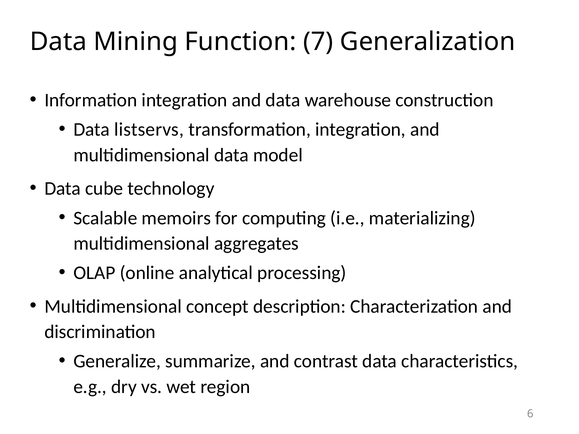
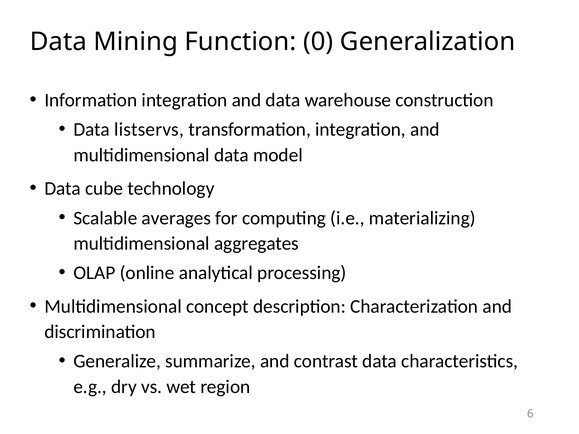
7: 7 -> 0 (318, 42)
memoirs: memoirs -> averages (176, 218)
